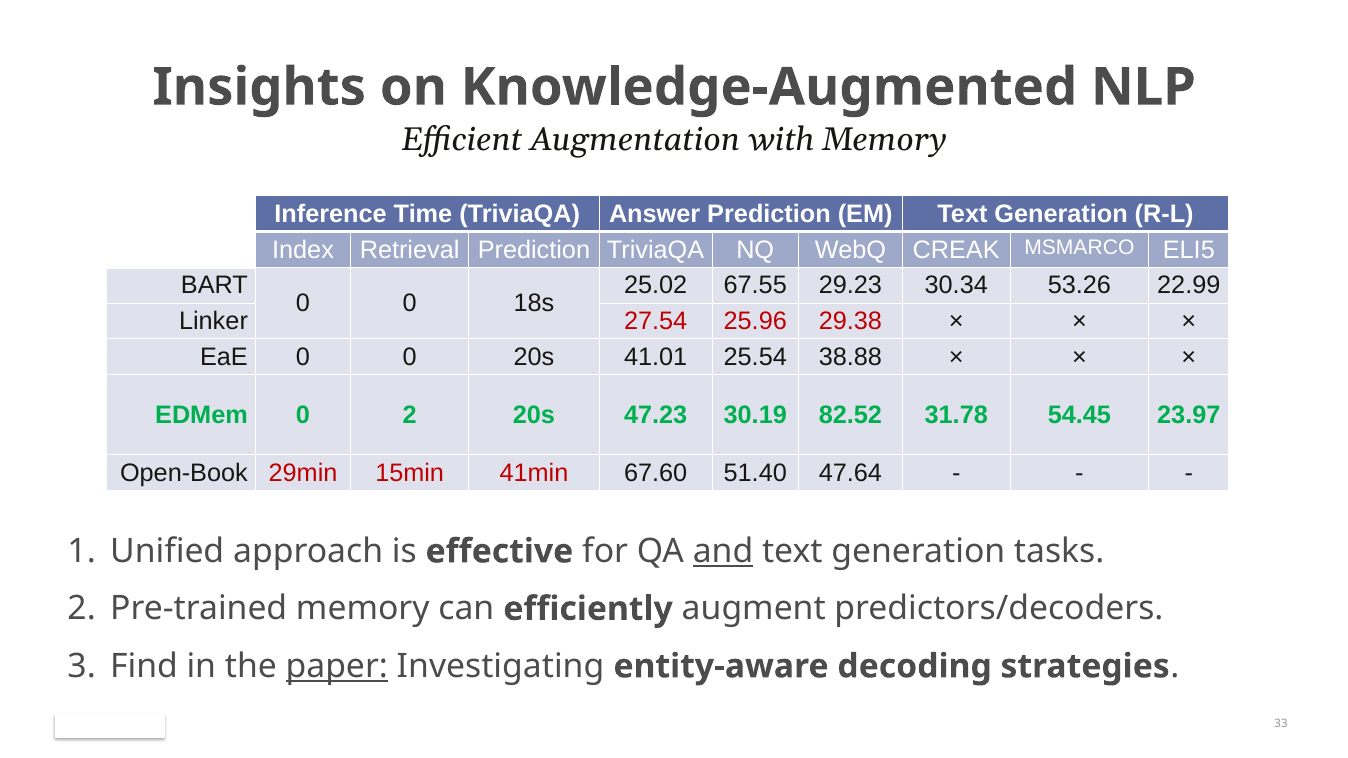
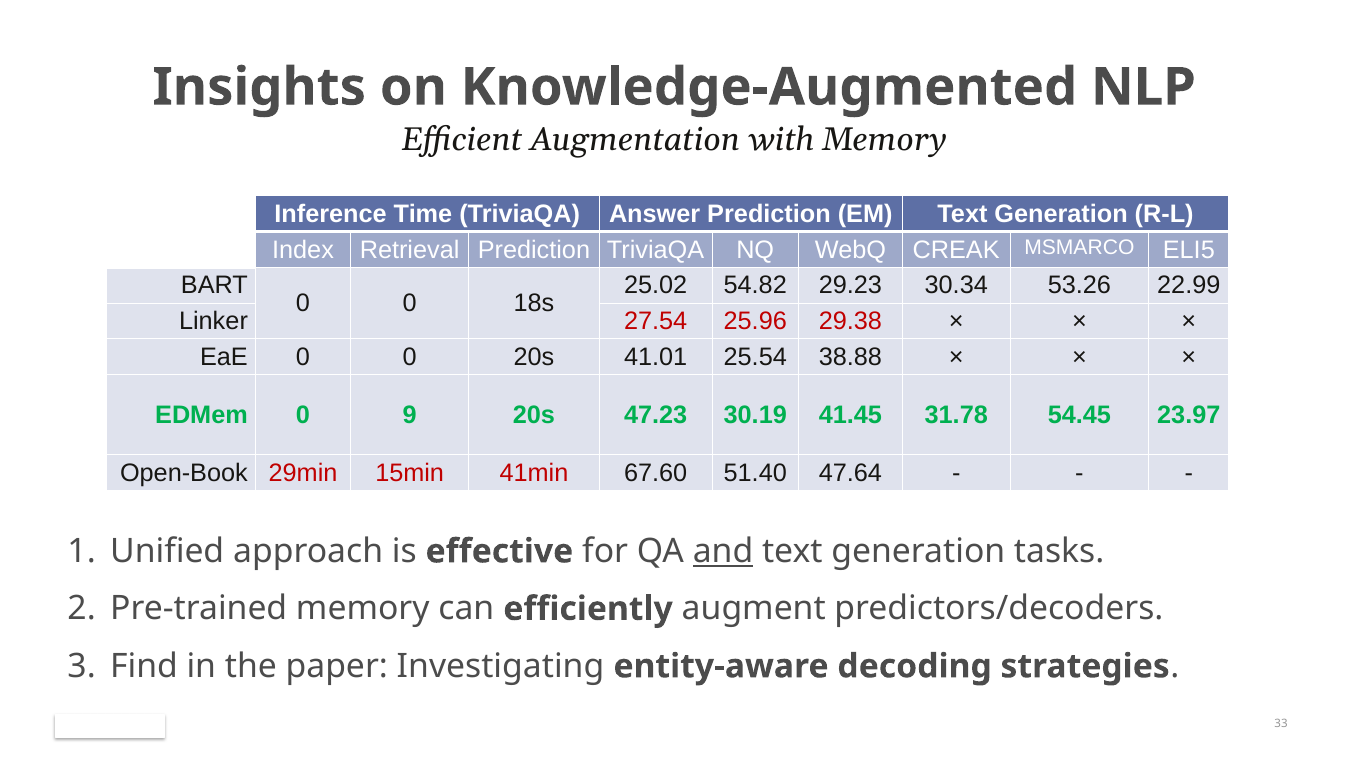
67.55: 67.55 -> 54.82 (755, 286)
0 2: 2 -> 9 (410, 415)
82.52: 82.52 -> 41.45 (850, 415)
paper underline: present -> none (337, 666)
